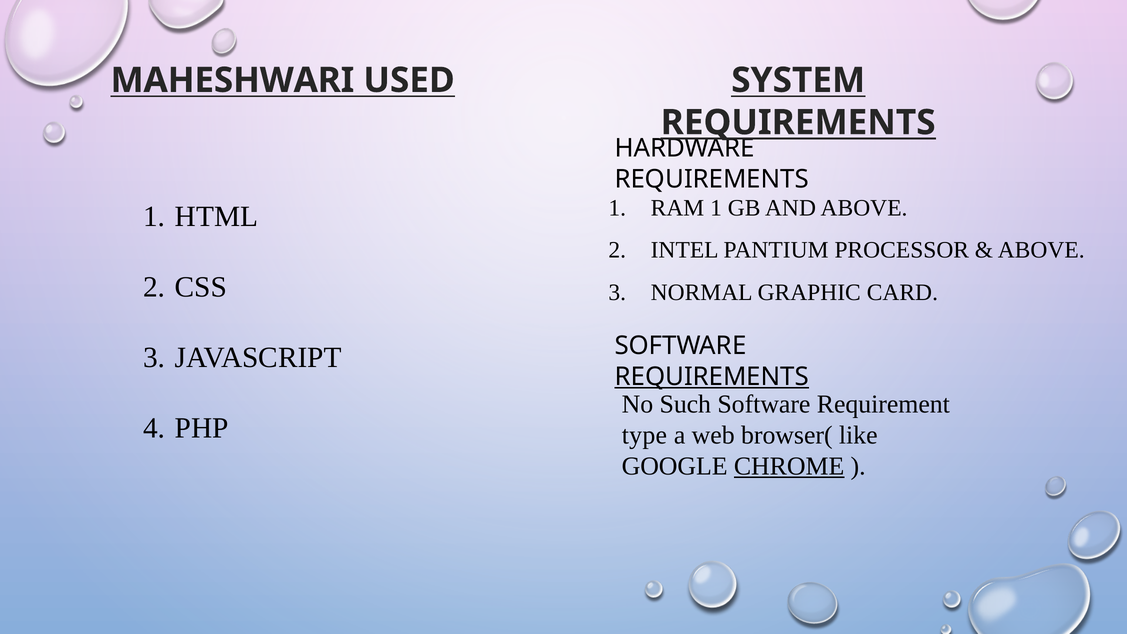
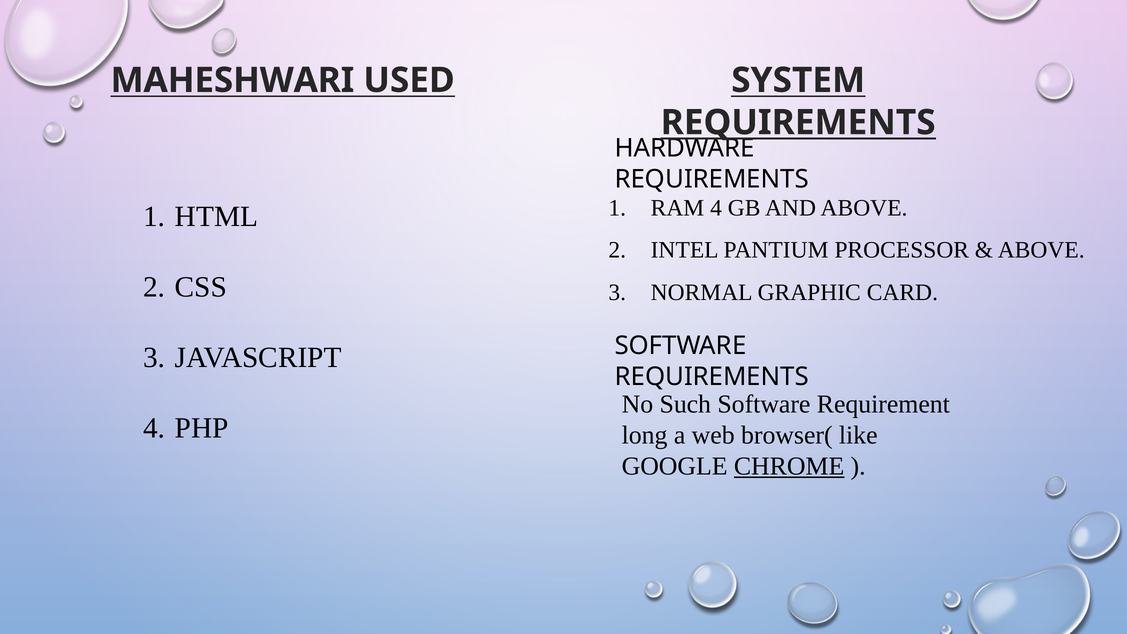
RAM 1: 1 -> 4 (716, 208)
REQUIREMENTS underline: present -> none (712, 377)
type: type -> long (645, 435)
